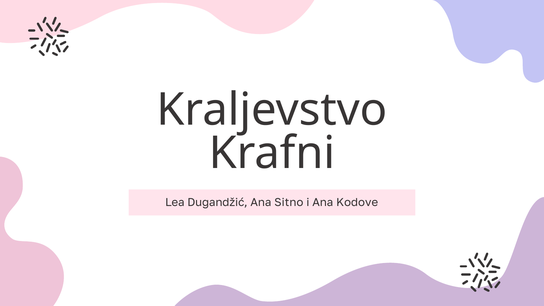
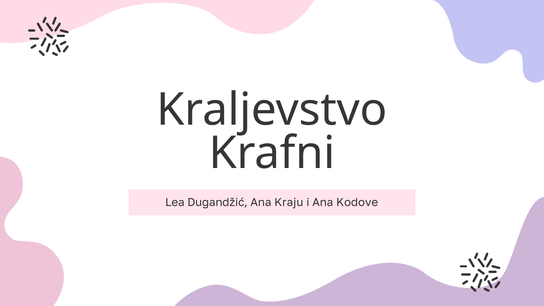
Sitno: Sitno -> Kraju (289, 203)
